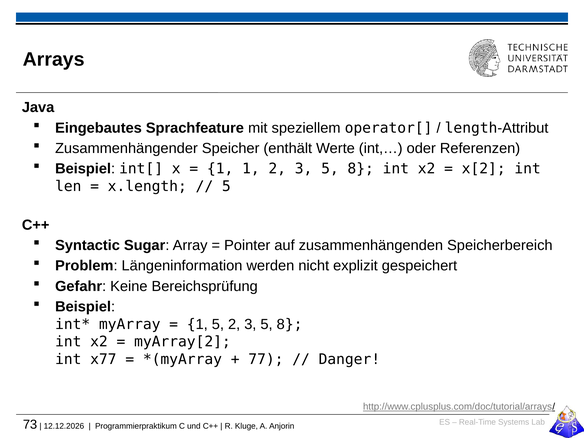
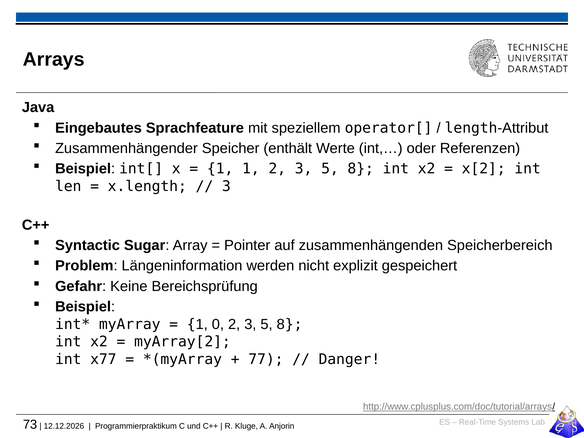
5: 5 -> 3 (226, 186)
1 5: 5 -> 0 (218, 324)
